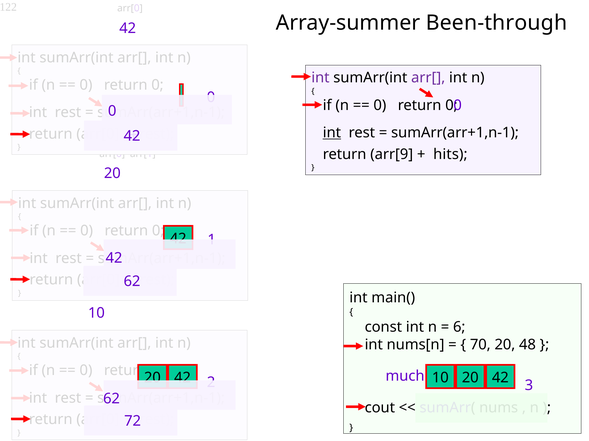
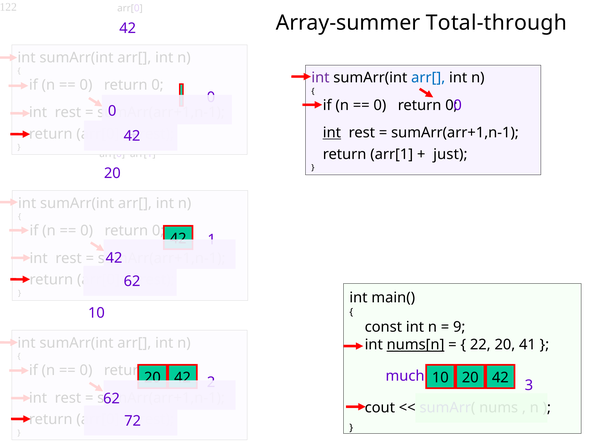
Been-through: Been-through -> Total-through (496, 23)
arr[ colour: purple -> blue (428, 78)
return arr[9: arr[9 -> arr[1 (392, 154)
hits: hits -> just (450, 154)
6: 6 -> 9 (459, 328)
nums[n underline: none -> present (416, 345)
70: 70 -> 22 (480, 345)
48: 48 -> 41 (527, 345)
